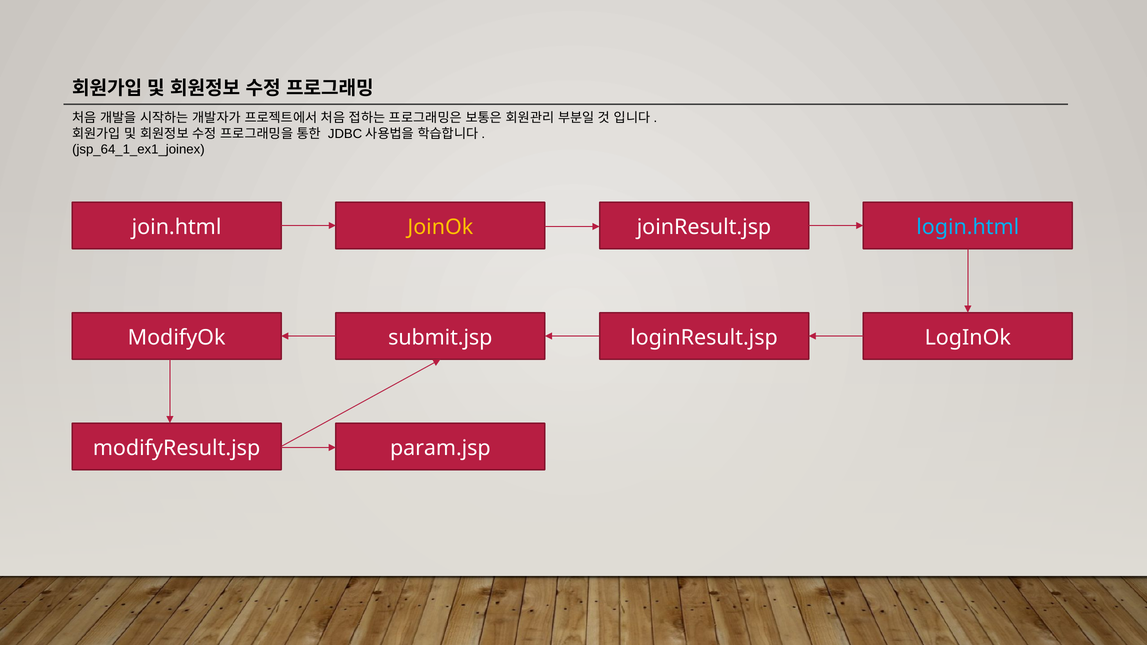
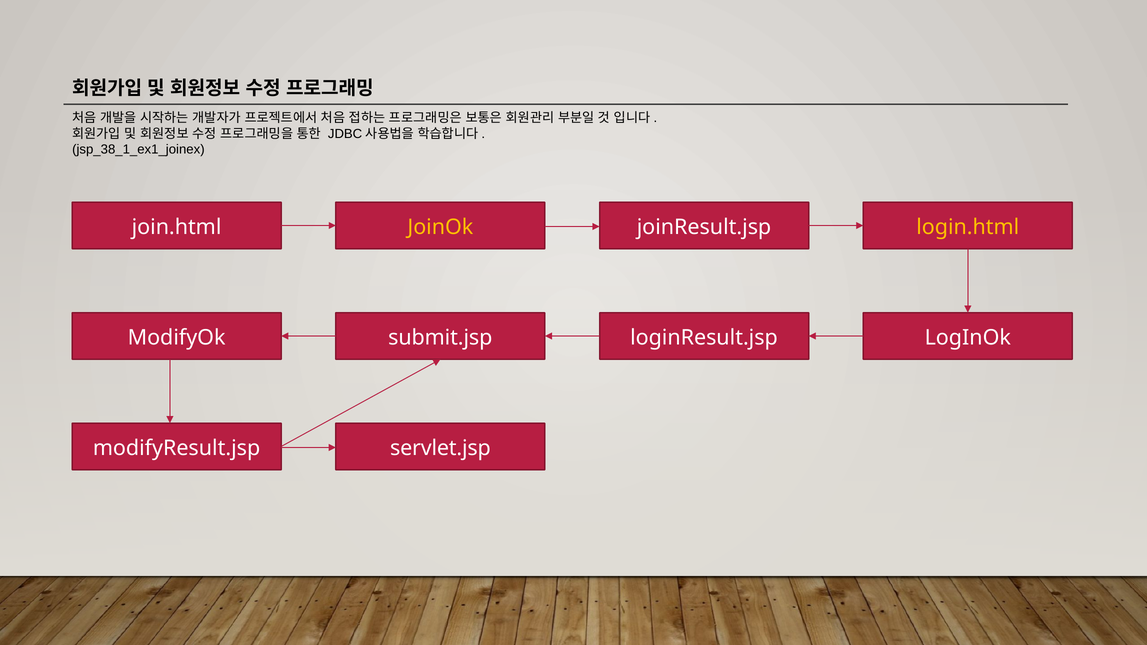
jsp_64_1_ex1_joinex: jsp_64_1_ex1_joinex -> jsp_38_1_ex1_joinex (138, 150)
login.html colour: light blue -> yellow (968, 227)
param.jsp: param.jsp -> servlet.jsp (440, 448)
